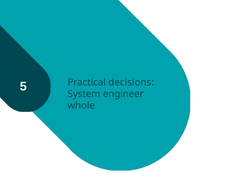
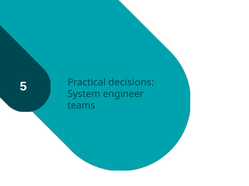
whole: whole -> teams (81, 106)
